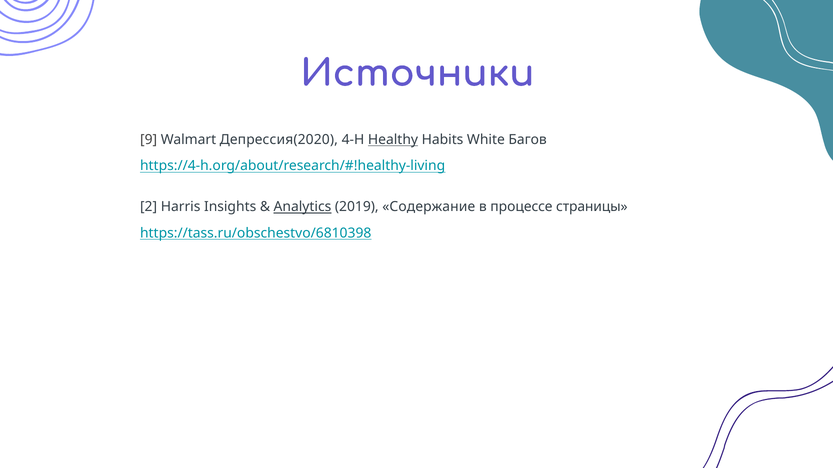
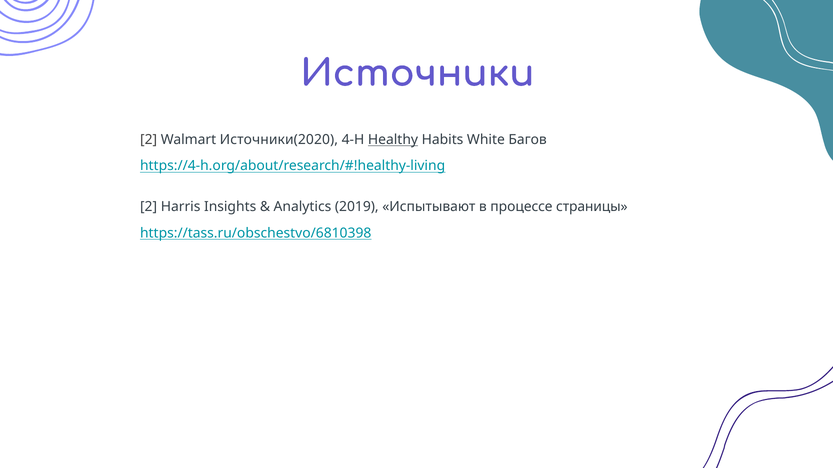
9: 9 -> 2 (149, 140)
Депрессия(2020: Депрессия(2020 -> Источники(2020 (279, 140)
Analytics underline: present -> none (302, 207)
Содержание: Содержание -> Испытывают (429, 207)
